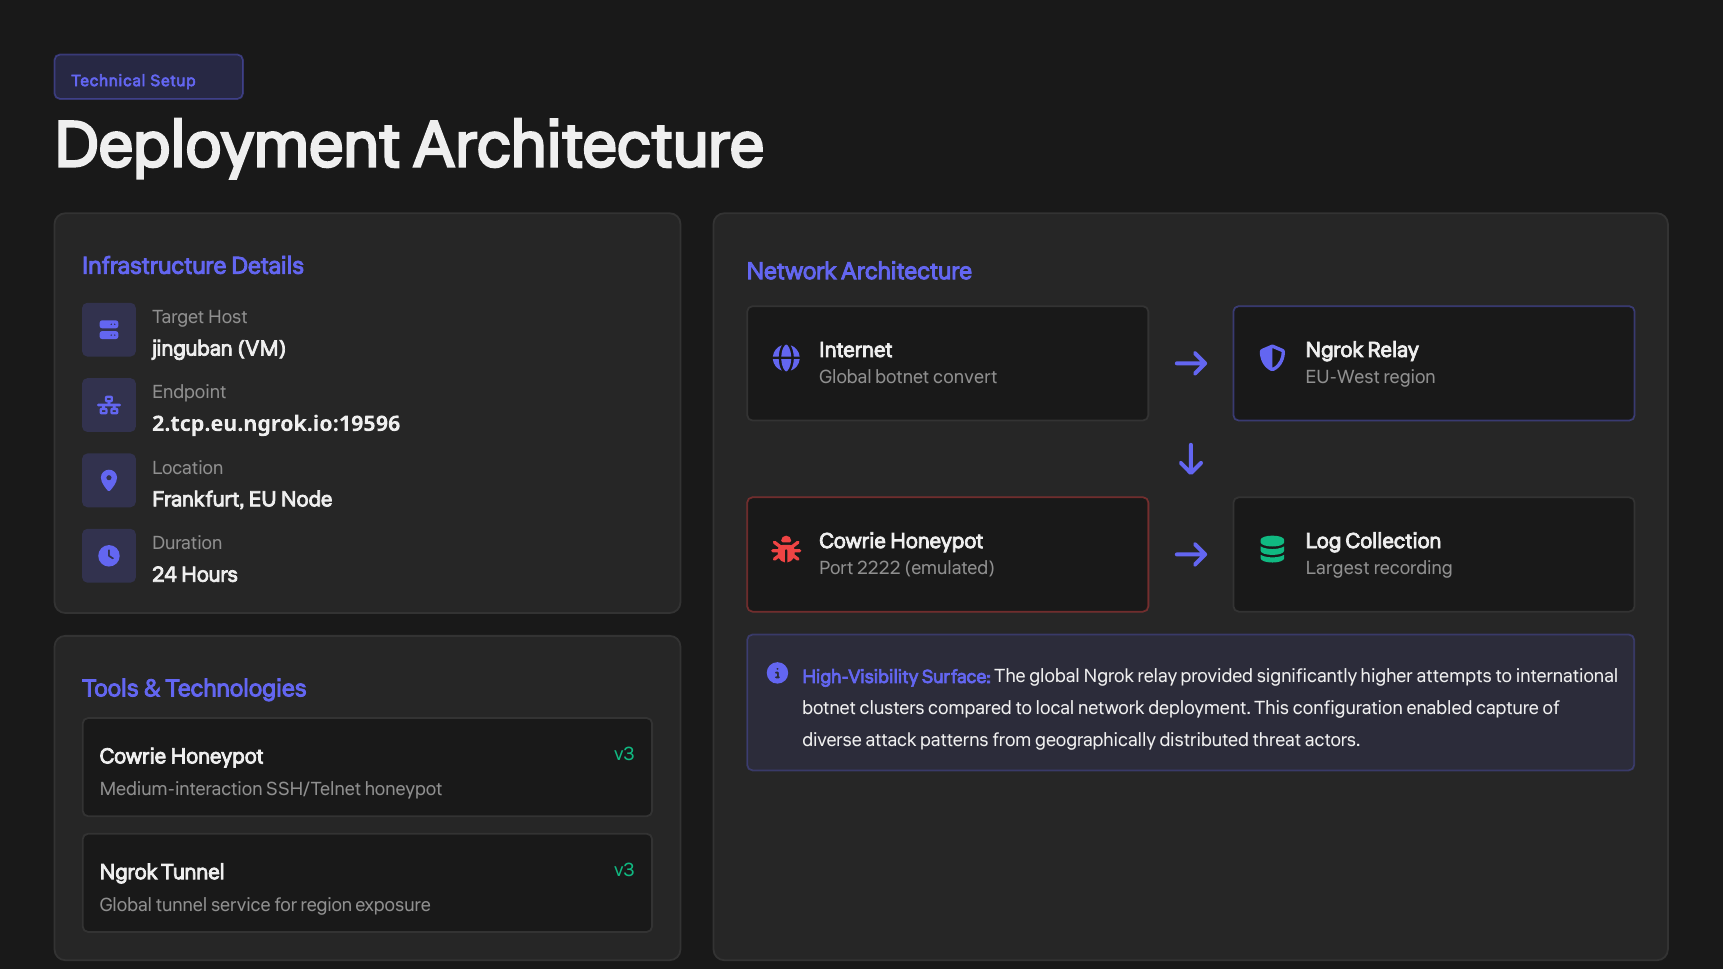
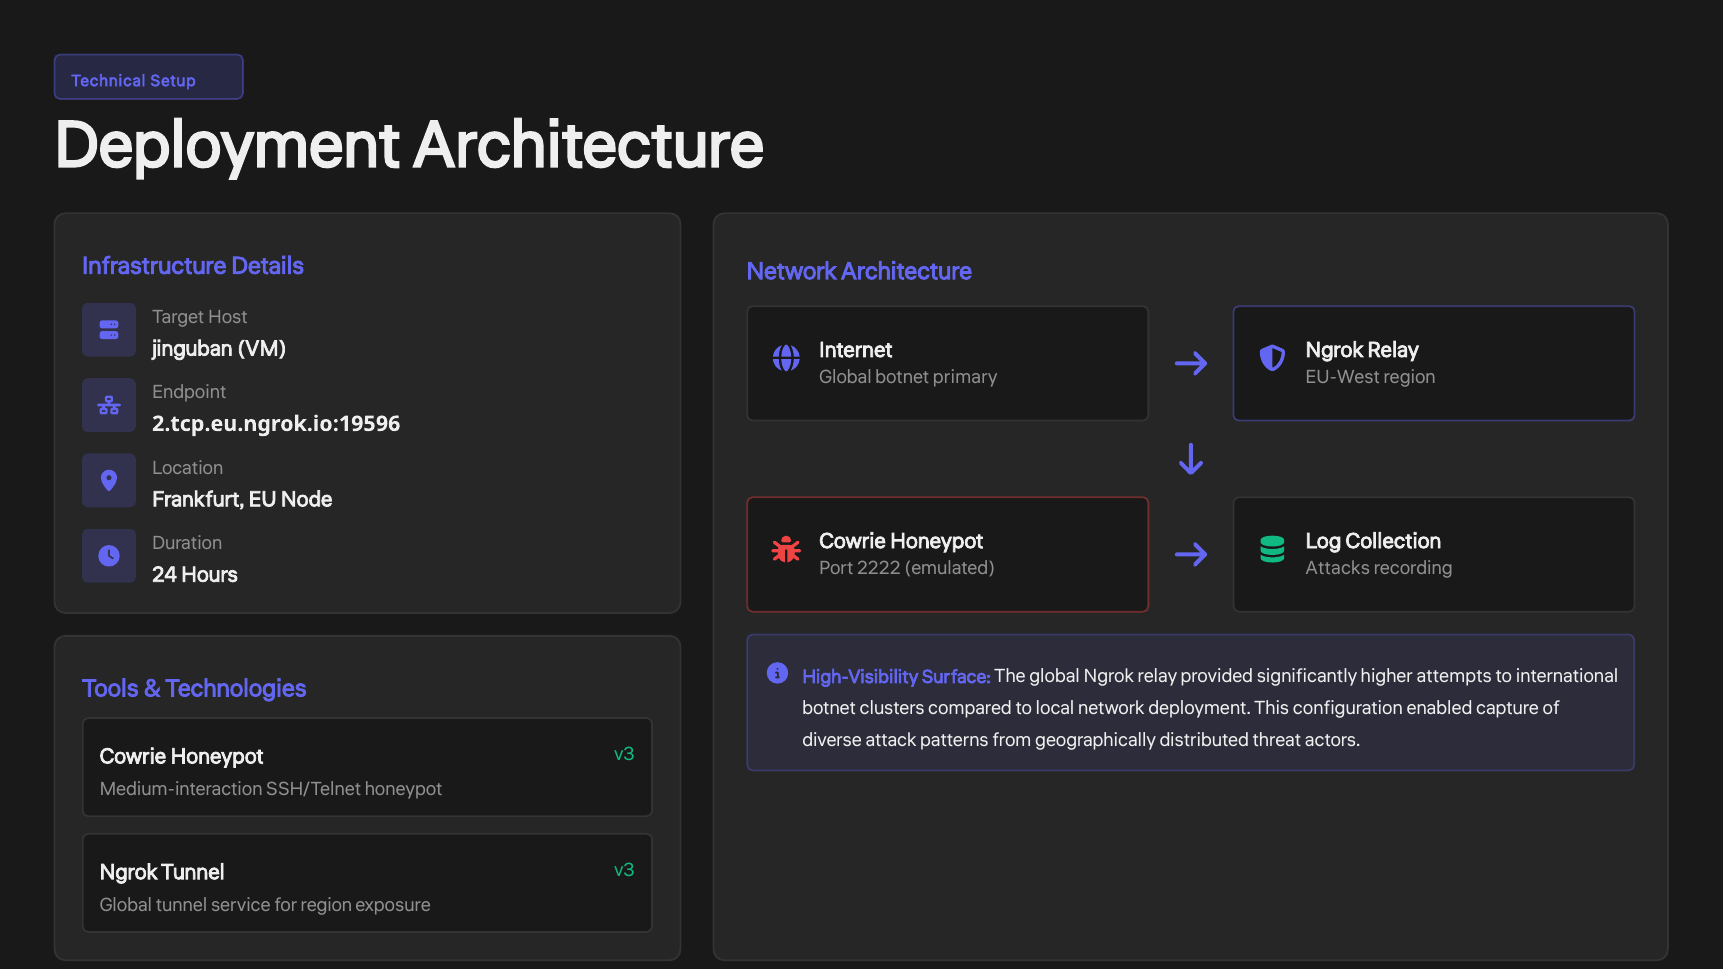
convert: convert -> primary (965, 378)
Largest: Largest -> Attacks (1338, 569)
